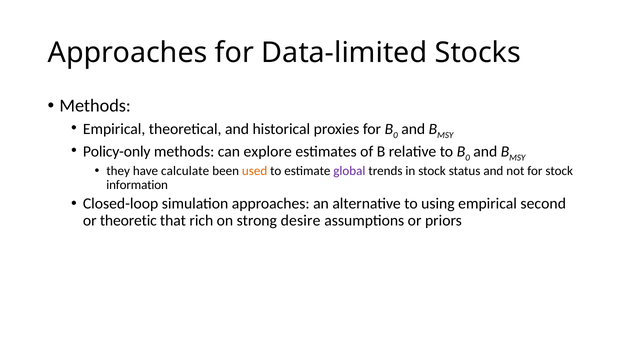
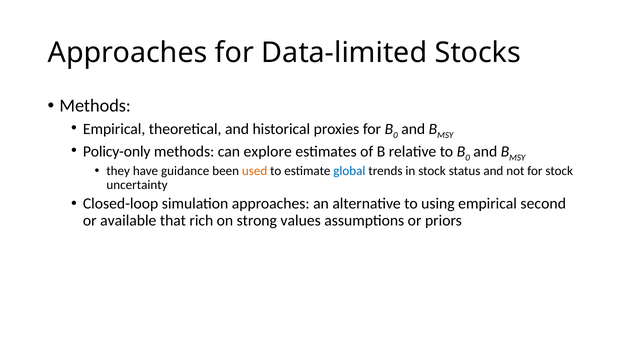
calculate: calculate -> guidance (185, 171)
global colour: purple -> blue (349, 171)
information: information -> uncertainty (137, 185)
theoretic: theoretic -> available (128, 221)
desire: desire -> values (301, 221)
